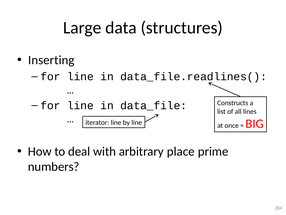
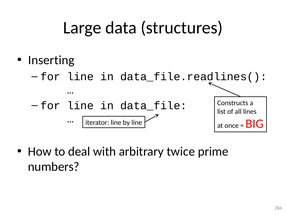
place: place -> twice (181, 151)
